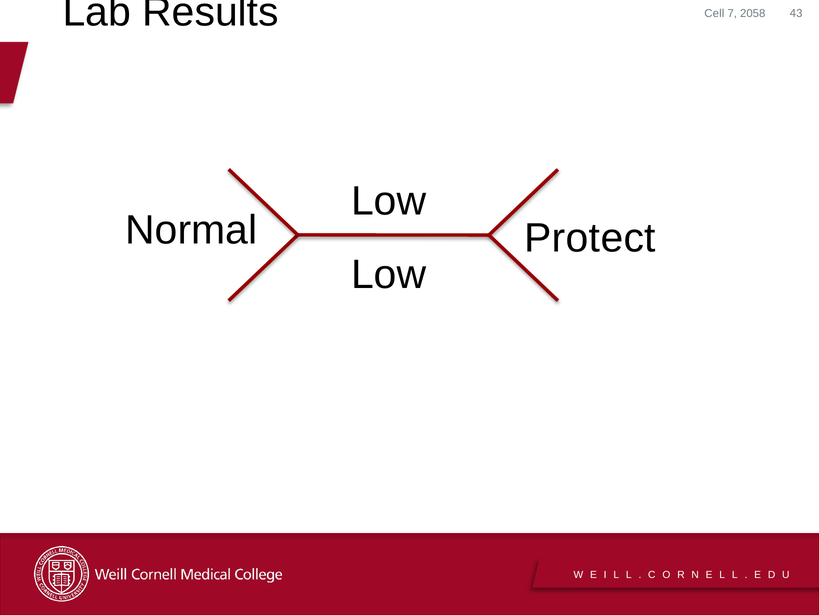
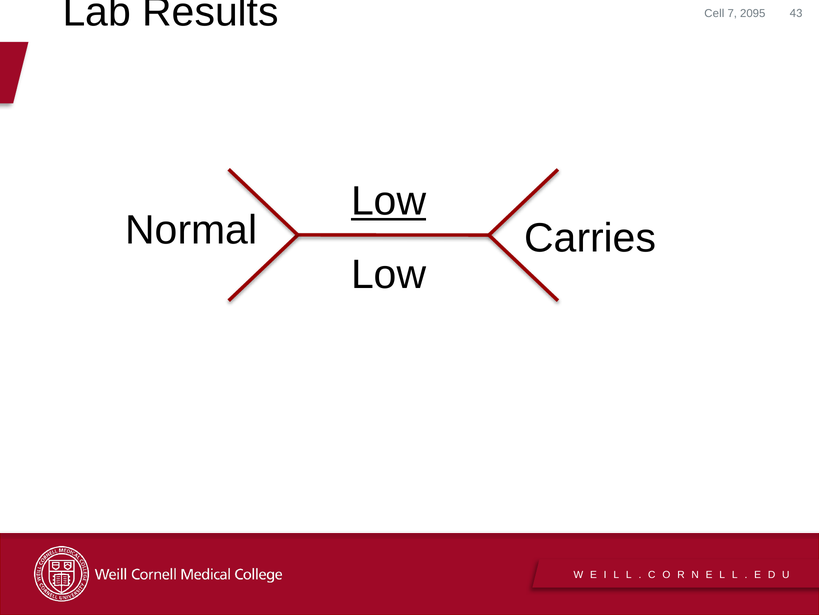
2058: 2058 -> 2095 (753, 13)
Low underline: none -> present (389, 201)
Protect: Protect -> Carries (590, 238)
